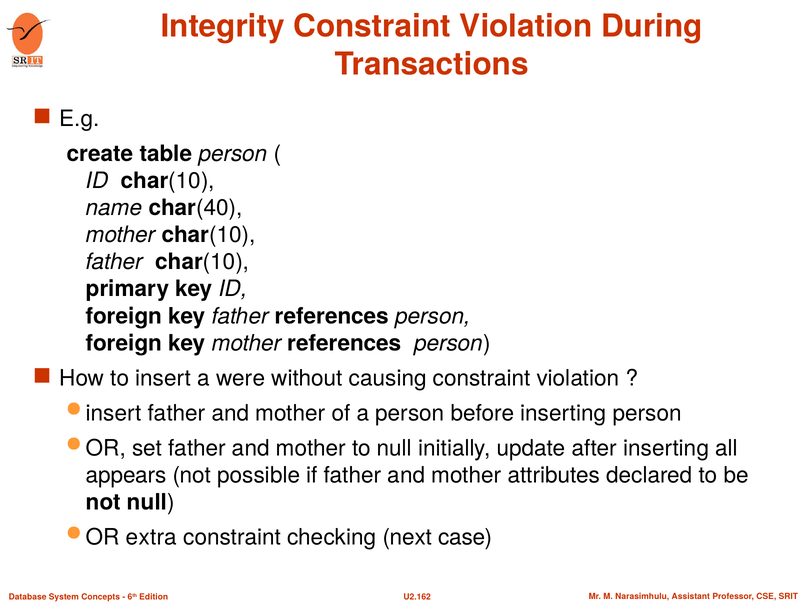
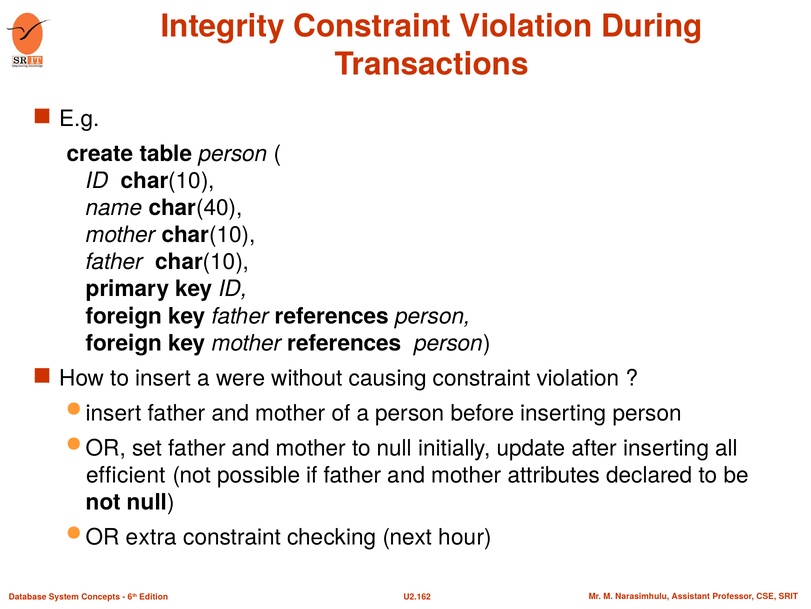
appears: appears -> efficient (126, 475)
case: case -> hour (465, 537)
